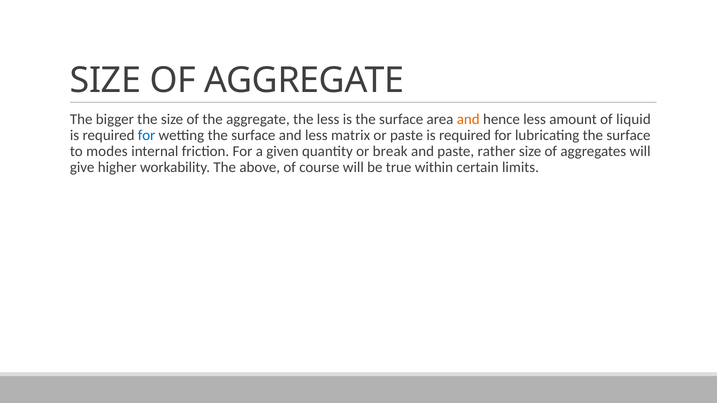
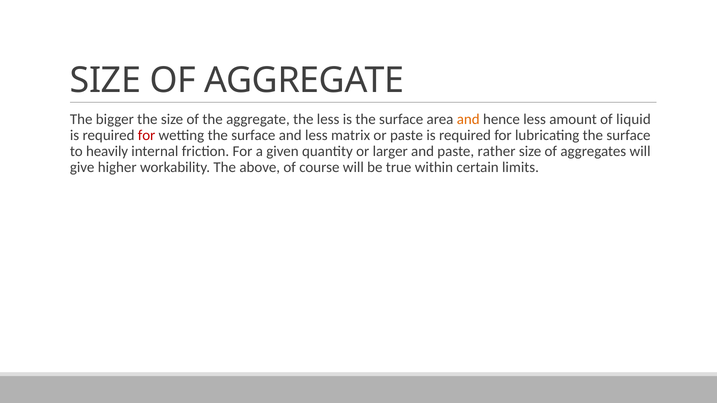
for colour: blue -> red (147, 135)
modes: modes -> heavily (107, 151)
break: break -> larger (390, 151)
